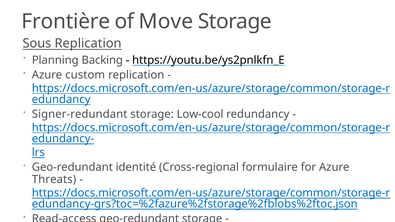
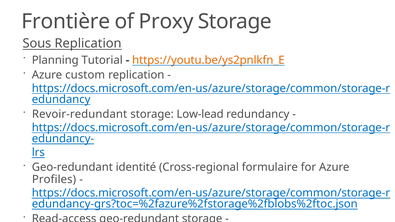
Move: Move -> Proxy (166, 22)
Backing: Backing -> Tutorial (102, 60)
https://youtu.be/ys2pnlkfn_E colour: black -> orange (208, 60)
Signer-redundant: Signer-redundant -> Revoir-redundant (80, 114)
Low-cool: Low-cool -> Low-lead (200, 114)
Threats: Threats -> Profiles (54, 180)
